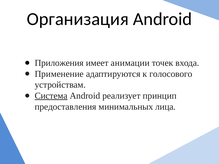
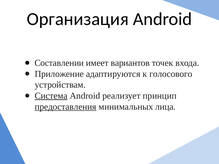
Приложения: Приложения -> Составлении (59, 63)
анимации: анимации -> вариантов (130, 63)
Применение: Применение -> Приложение (59, 74)
предоставления underline: none -> present (66, 107)
